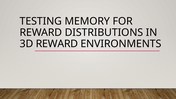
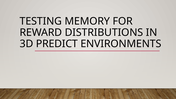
3D REWARD: REWARD -> PREDICT (57, 44)
